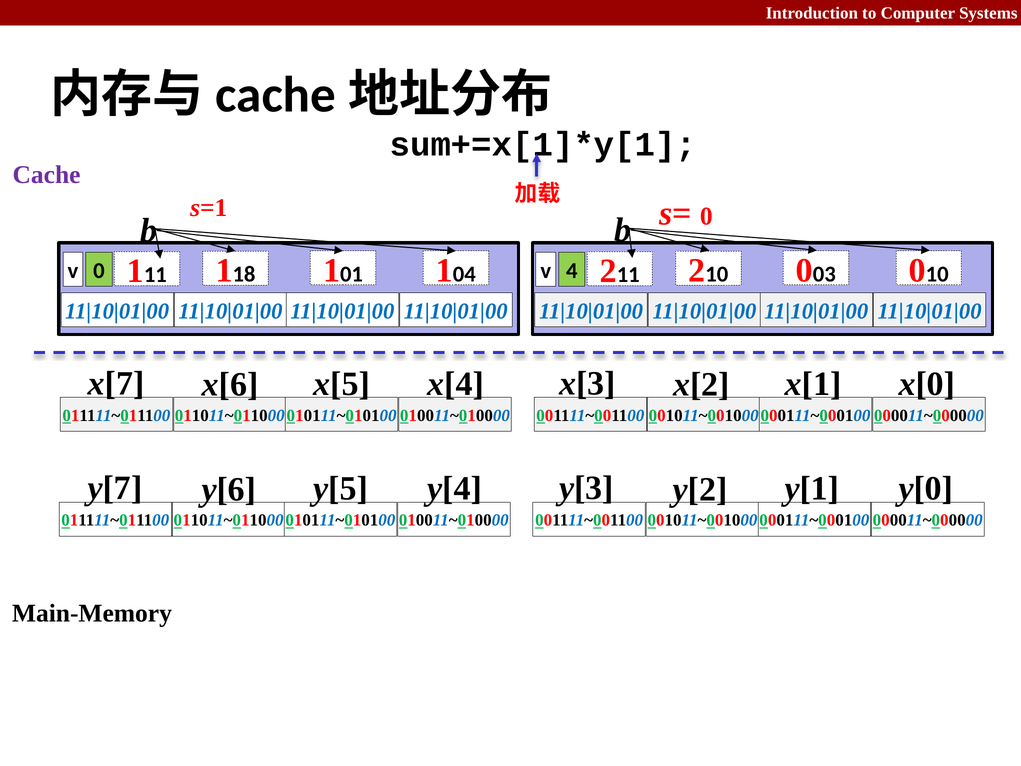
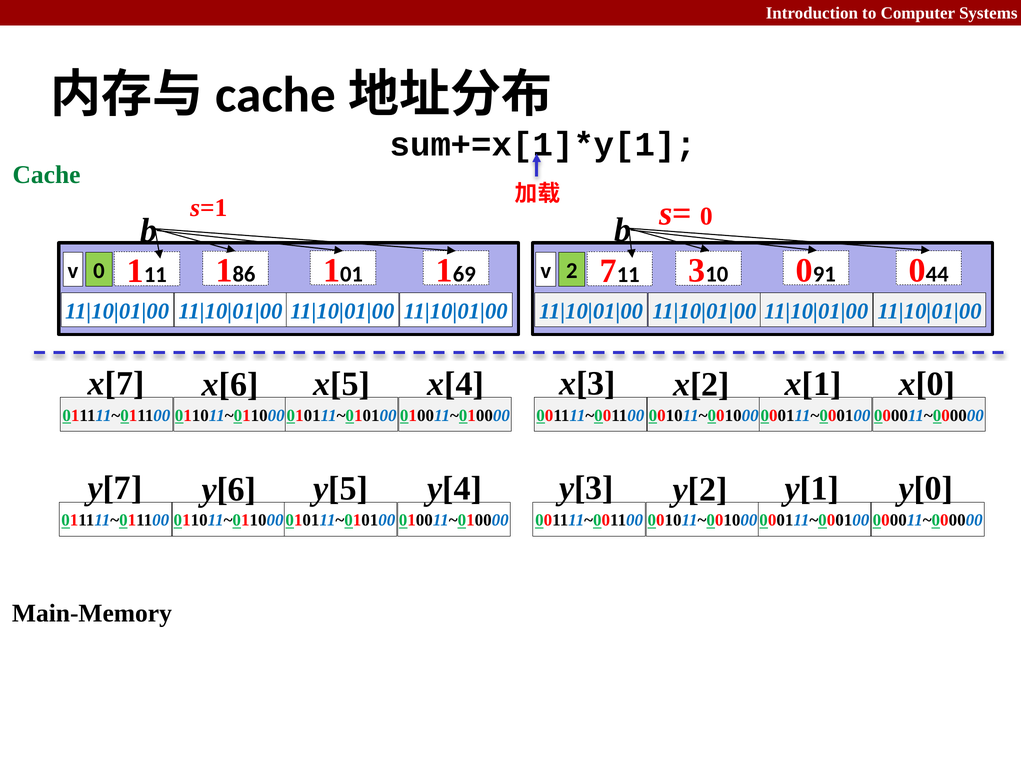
Cache colour: purple -> green (47, 175)
04: 04 -> 69 (464, 274)
4: 4 -> 2 (572, 271)
03: 03 -> 91 (824, 274)
18: 18 -> 86 (244, 274)
v 2: 2 -> 7 (608, 271)
11 2: 2 -> 3 (697, 270)
0 10: 10 -> 44 (937, 274)
